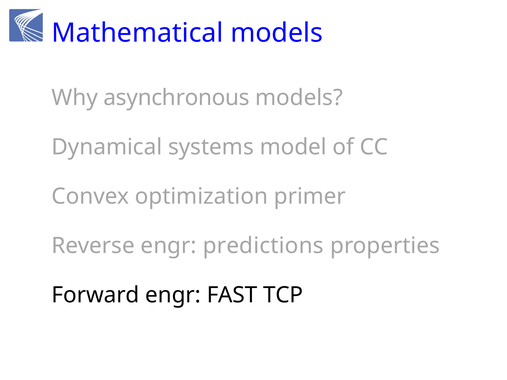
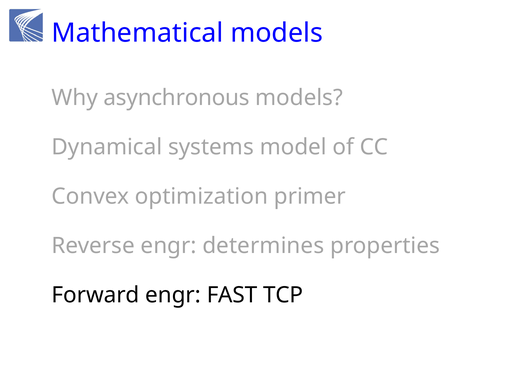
predictions: predictions -> determines (263, 246)
